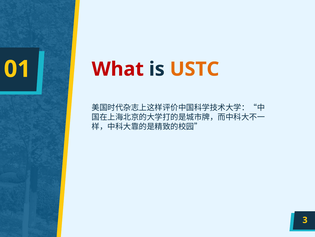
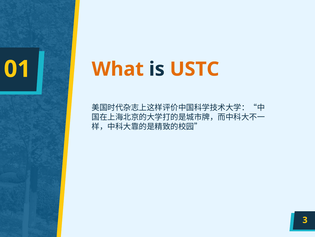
What colour: red -> orange (118, 69)
